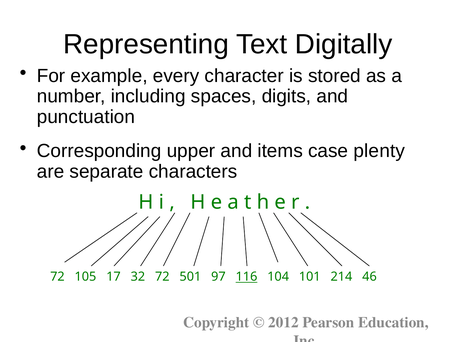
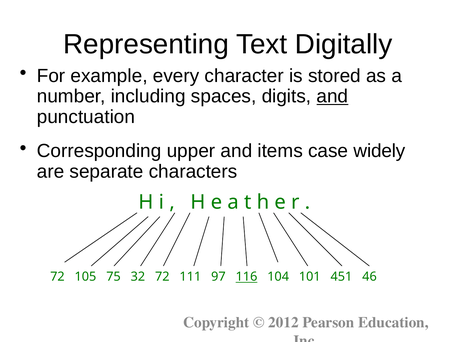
and underline: none -> present (332, 96)
plenty: plenty -> widely (379, 151)
17: 17 -> 75 (113, 277)
501: 501 -> 111 (190, 277)
214: 214 -> 451 (341, 277)
